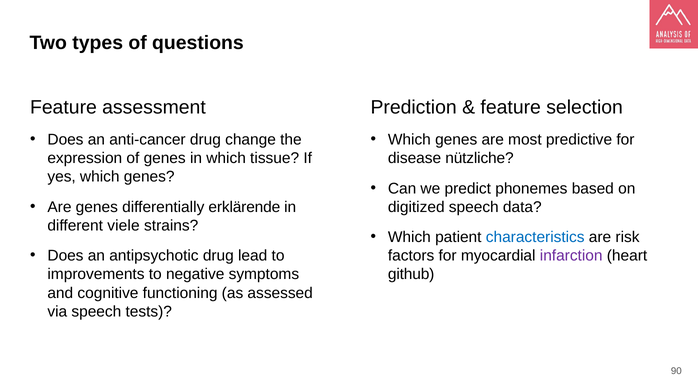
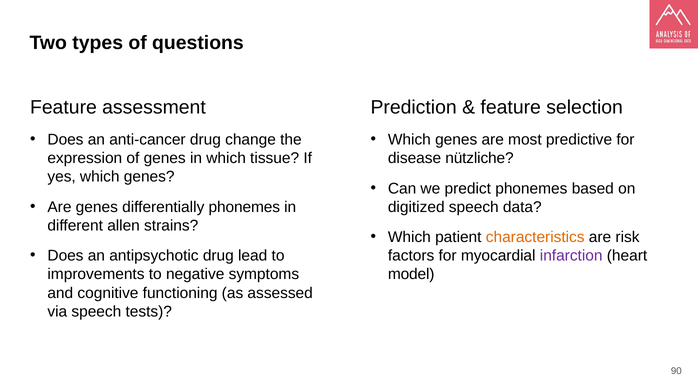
differentially erklärende: erklärende -> phonemes (244, 207)
viele: viele -> allen (124, 226)
characteristics colour: blue -> orange (535, 238)
github: github -> model (411, 275)
